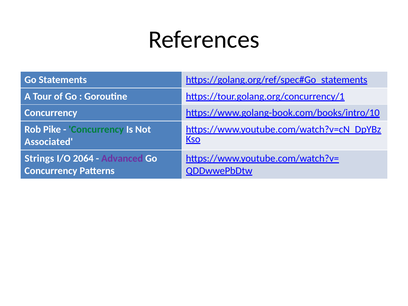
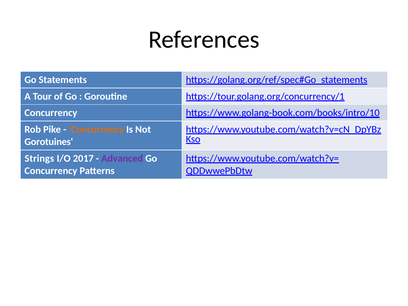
Concurrency colour: green -> orange (96, 129)
Associated: Associated -> Gorotuines (49, 142)
2064: 2064 -> 2017 (83, 158)
